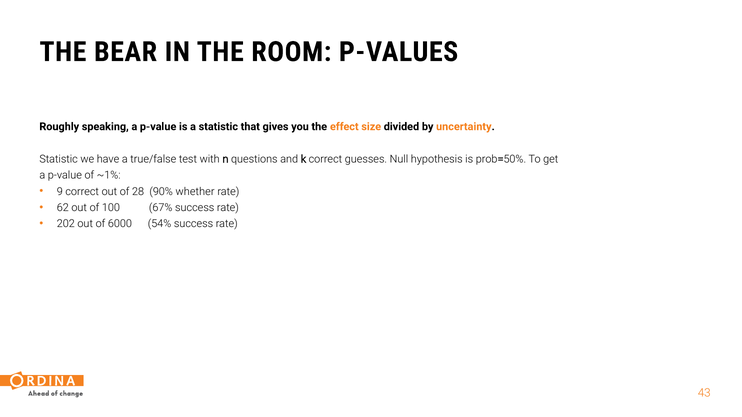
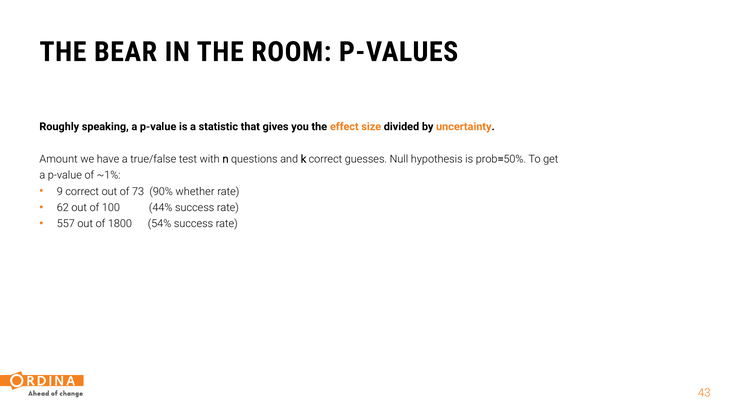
Statistic: Statistic -> Amount (59, 159)
28: 28 -> 73 (138, 192)
67%: 67% -> 44% (161, 208)
202: 202 -> 557 (66, 224)
6000: 6000 -> 1800 (120, 224)
